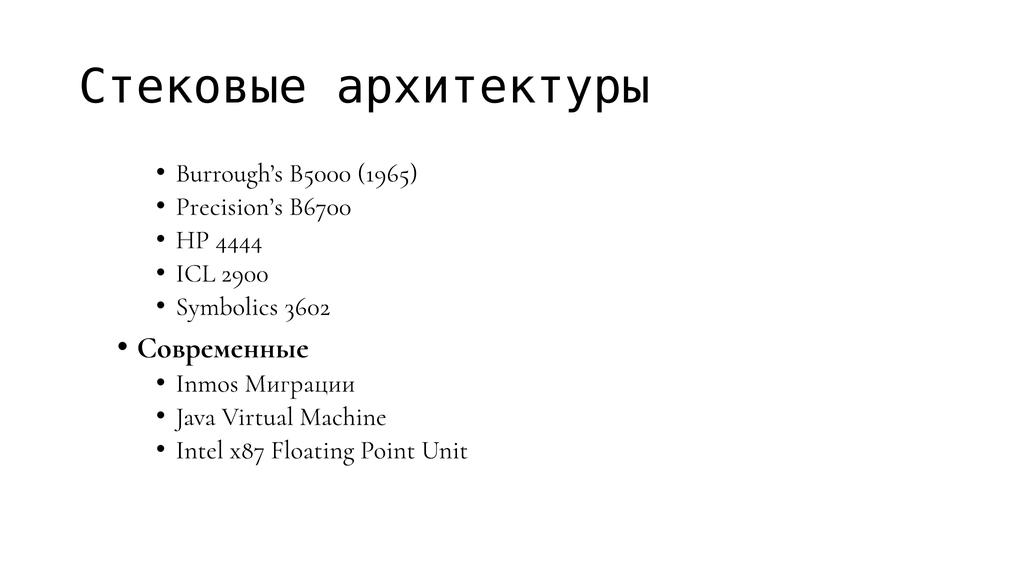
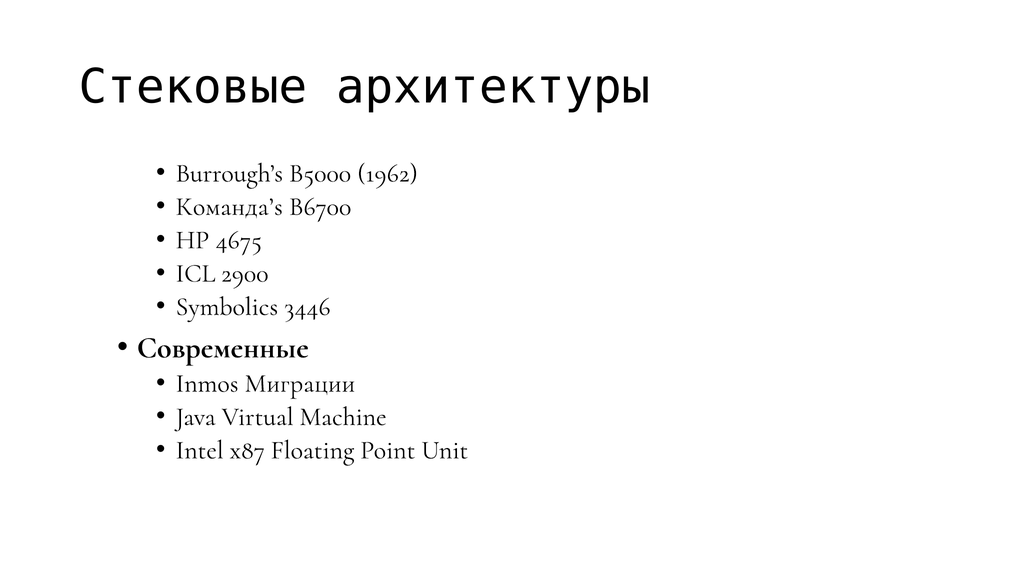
1965: 1965 -> 1962 (388, 173)
Precision’s: Precision’s -> Команда’s (229, 206)
4444: 4444 -> 4675 (239, 240)
3602: 3602 -> 3446 (307, 306)
